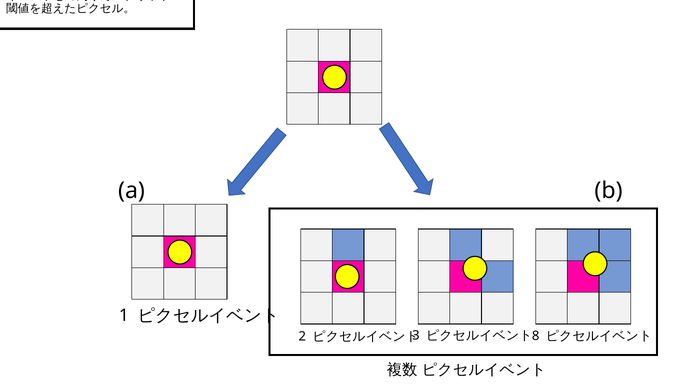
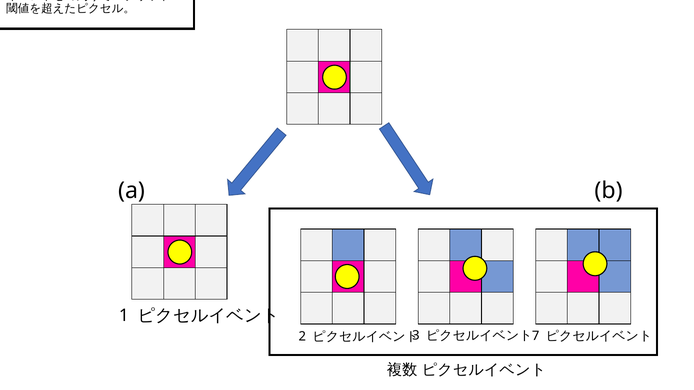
8: 8 -> 7 (536, 336)
